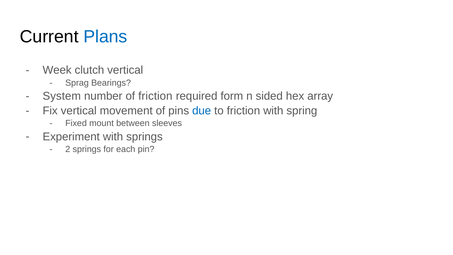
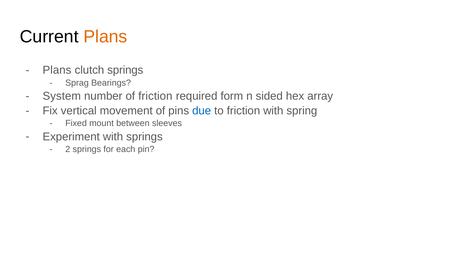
Plans colour: blue -> orange (105, 37)
Week: Week -> Plans (57, 70)
clutch vertical: vertical -> springs (125, 70)
